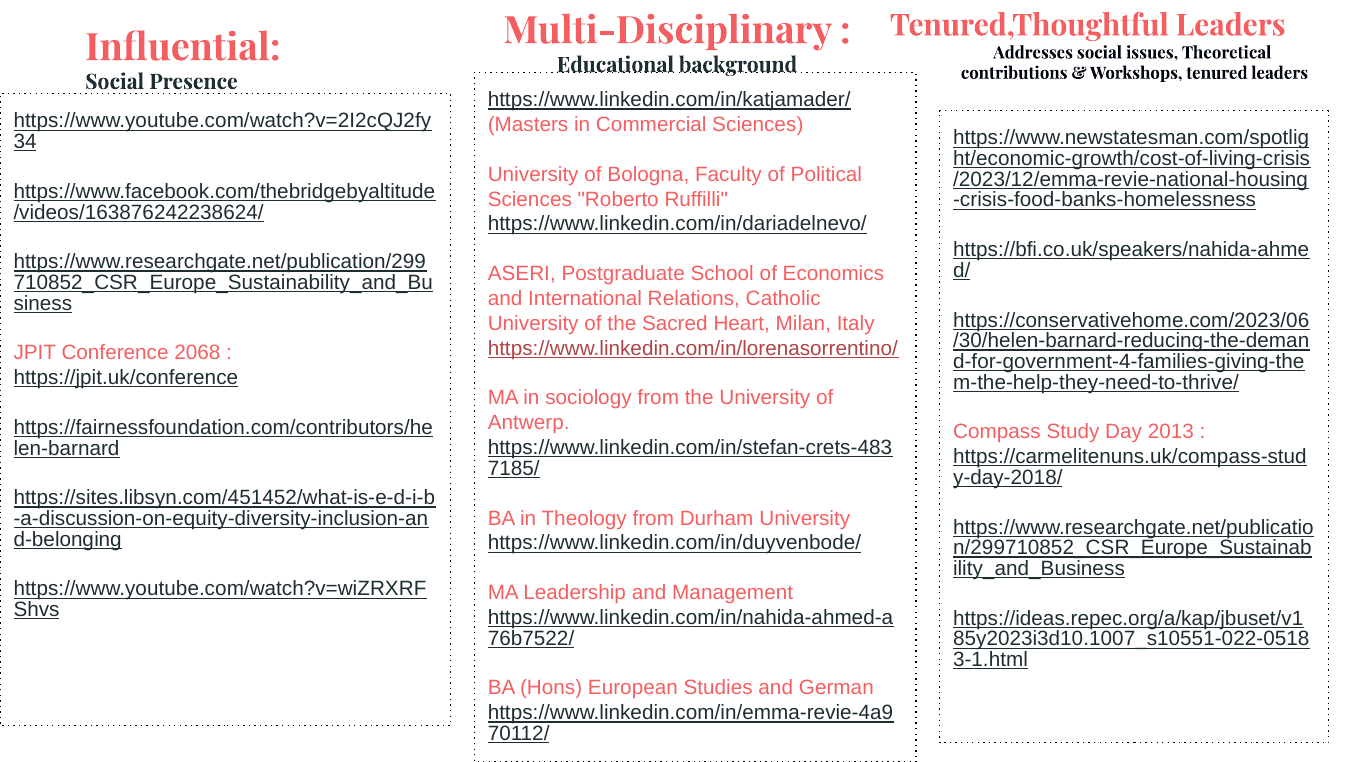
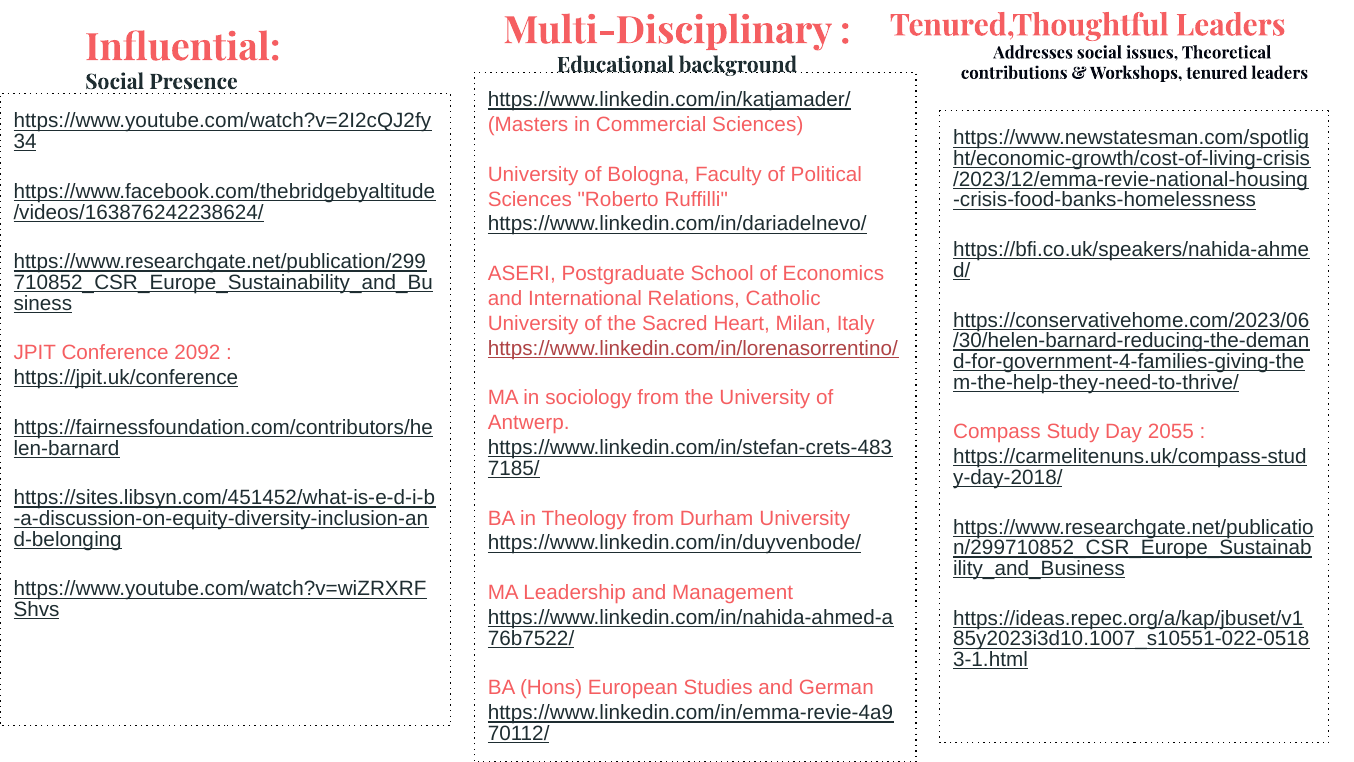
2068: 2068 -> 2092 (197, 353)
2013: 2013 -> 2055 (1171, 432)
